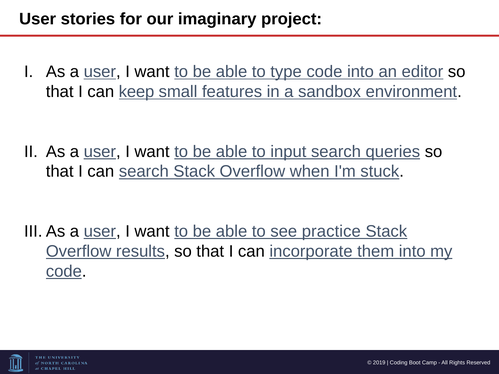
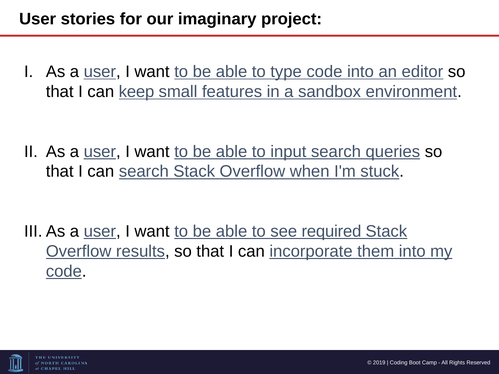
practice: practice -> required (331, 231)
